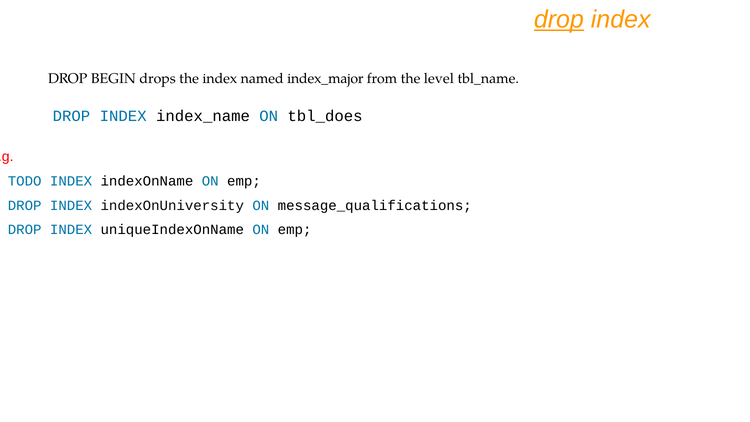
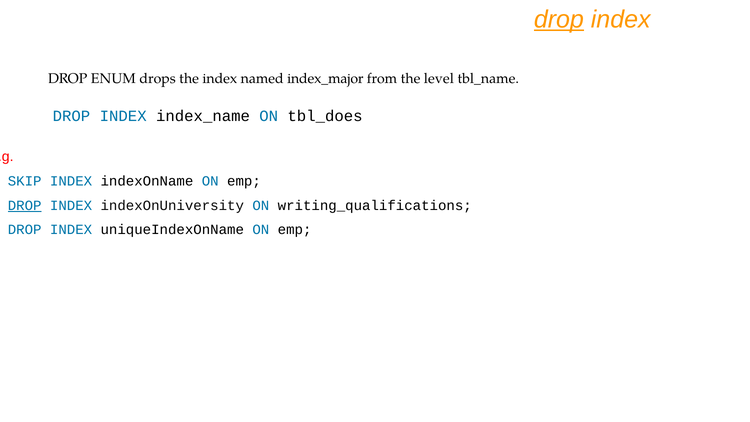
BEGIN: BEGIN -> ENUM (113, 79)
TODO: TODO -> SKIP (25, 181)
DROP underline: none -> present (25, 205)
message_qualifications: message_qualifications -> writing_qualifications (375, 205)
